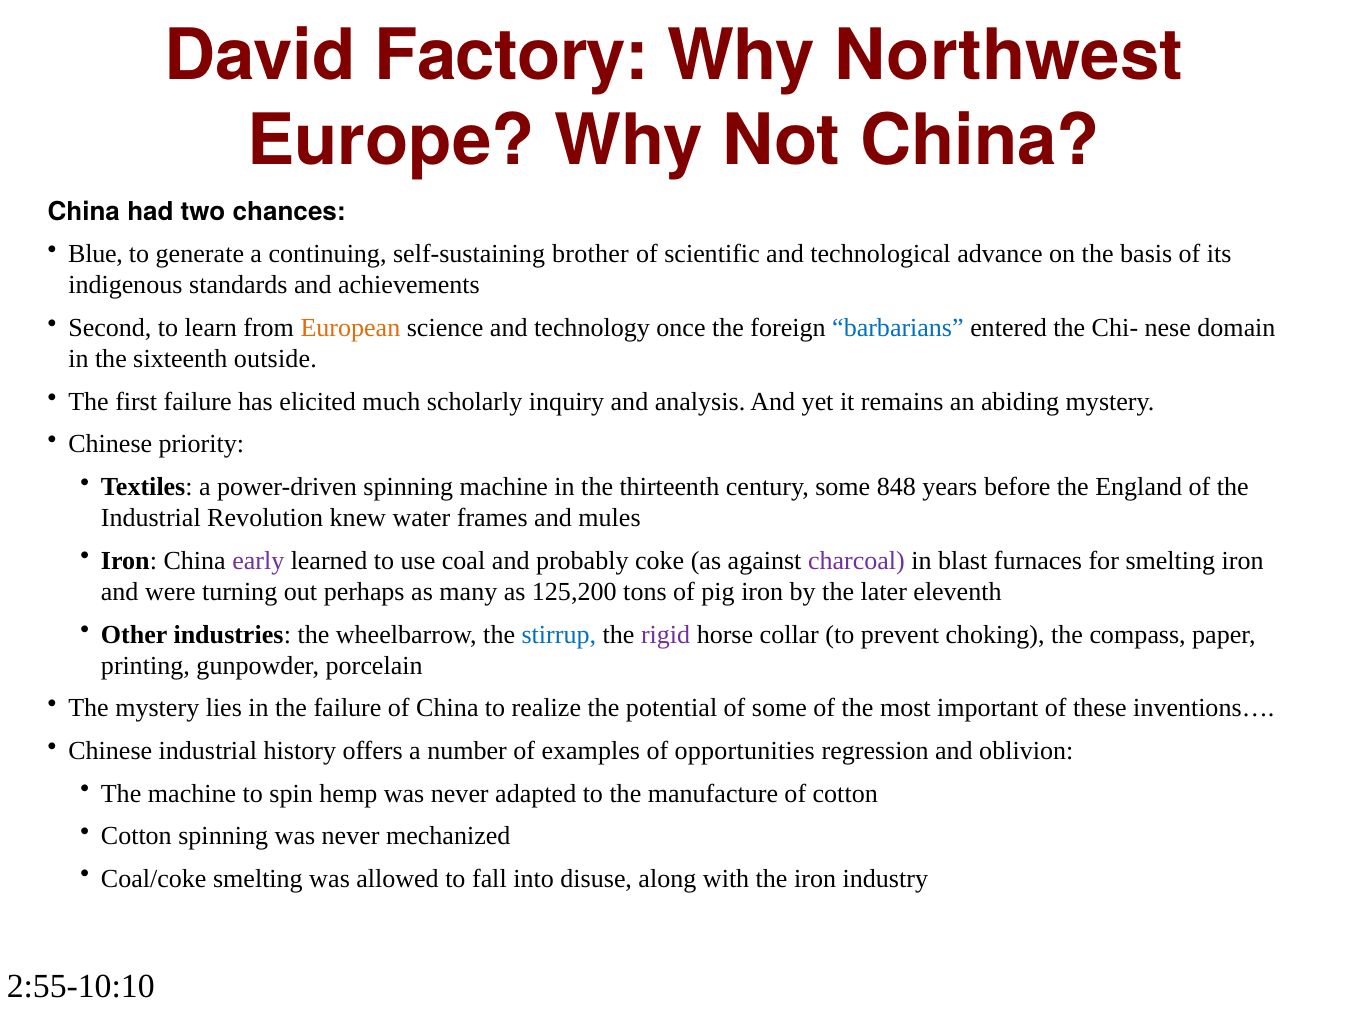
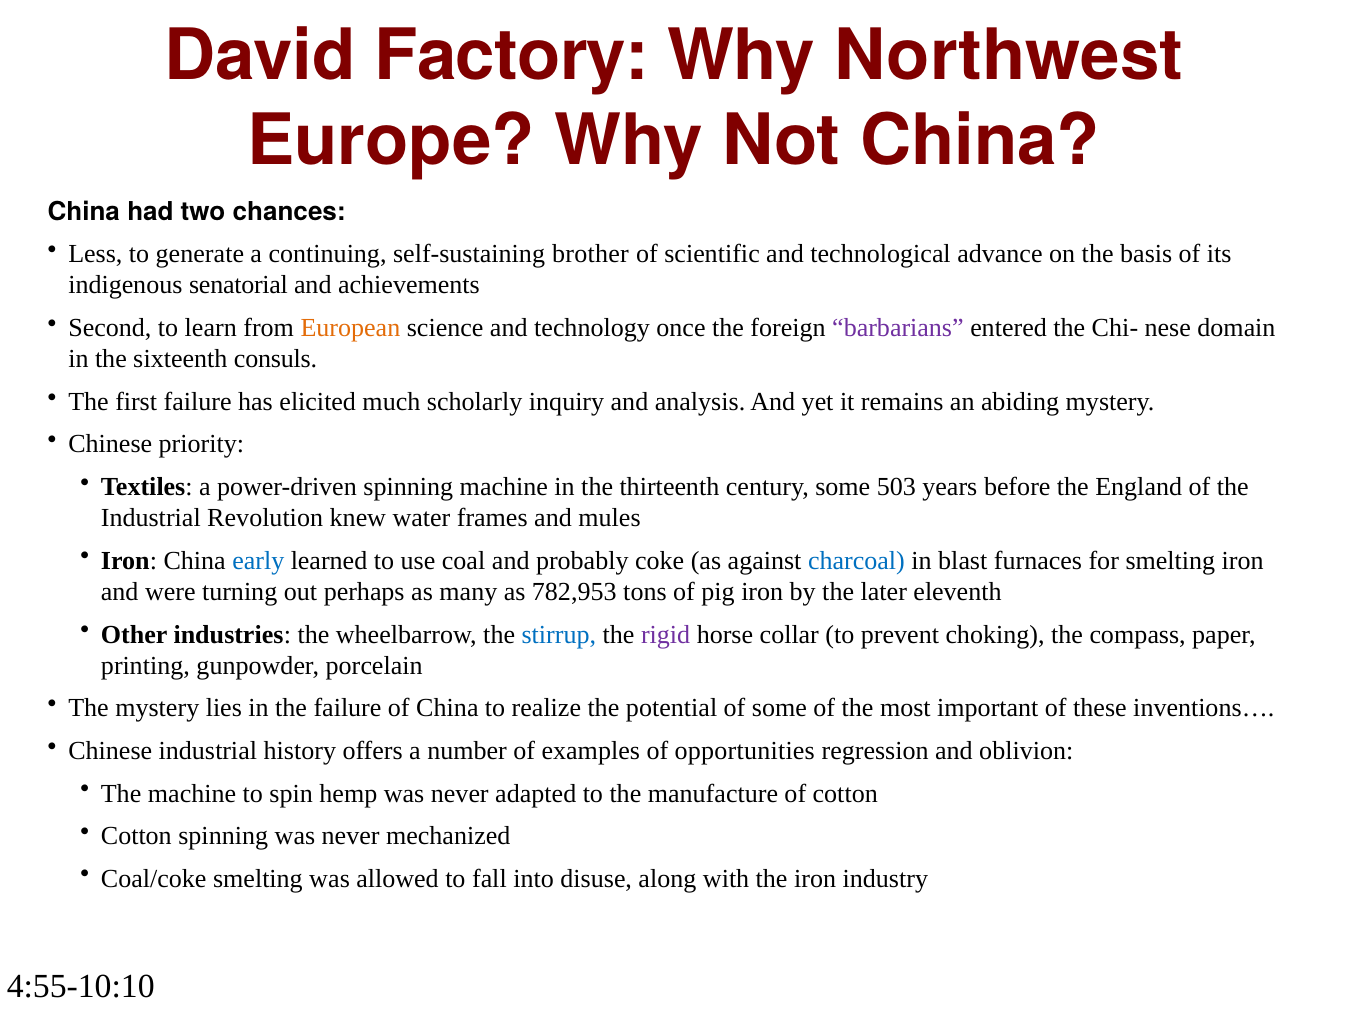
Blue: Blue -> Less (95, 254)
standards: standards -> senatorial (239, 285)
barbarians colour: blue -> purple (898, 328)
outside: outside -> consuls (276, 359)
848: 848 -> 503 (896, 487)
early colour: purple -> blue (258, 561)
charcoal colour: purple -> blue (856, 561)
125,200: 125,200 -> 782,953 (574, 592)
2:55-10:10: 2:55-10:10 -> 4:55-10:10 (81, 987)
